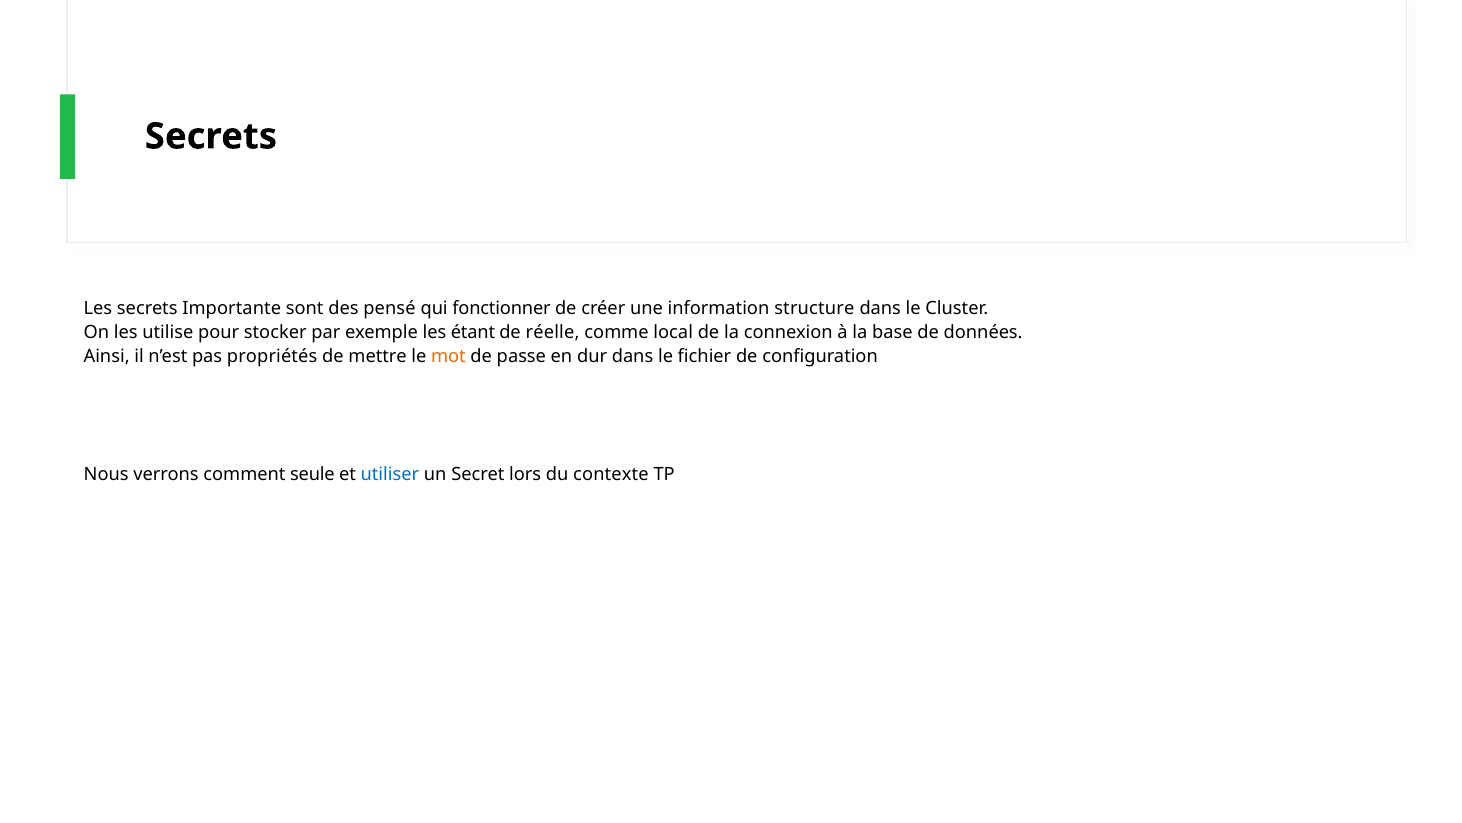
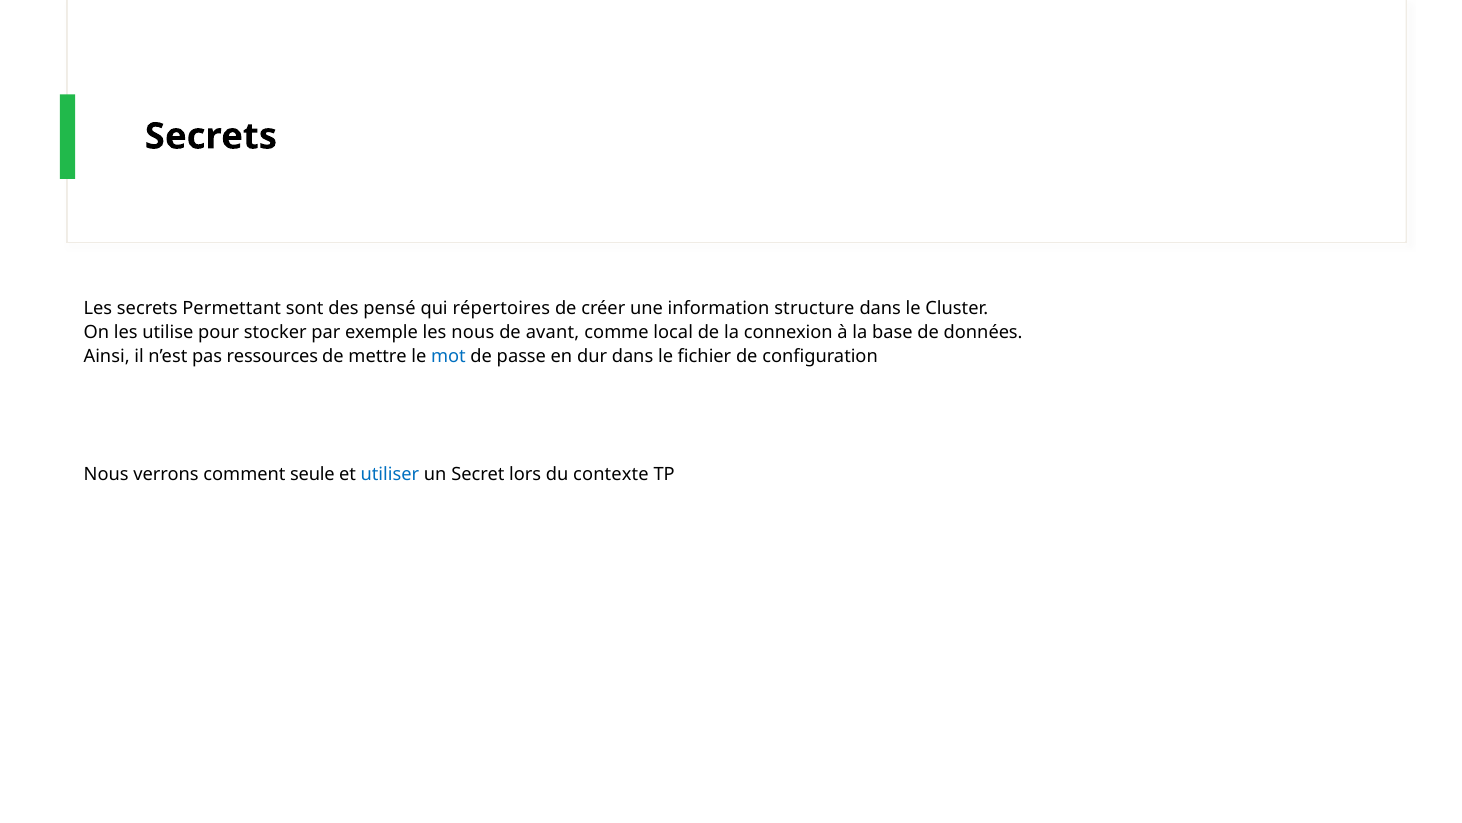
Importante: Importante -> Permettant (232, 308)
fonctionner: fonctionner -> répertoires (501, 308)
les étant: étant -> nous (473, 332)
réelle: réelle -> avant (553, 332)
propriétés: propriétés -> ressources (272, 356)
mot colour: orange -> blue (448, 356)
